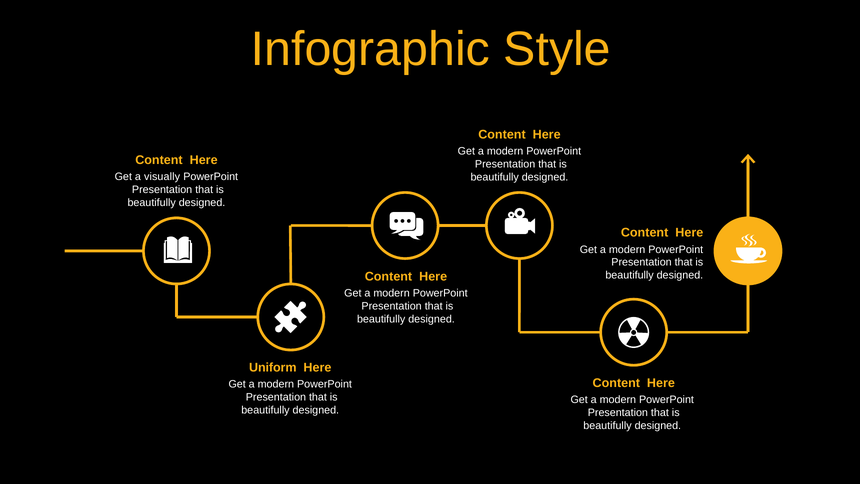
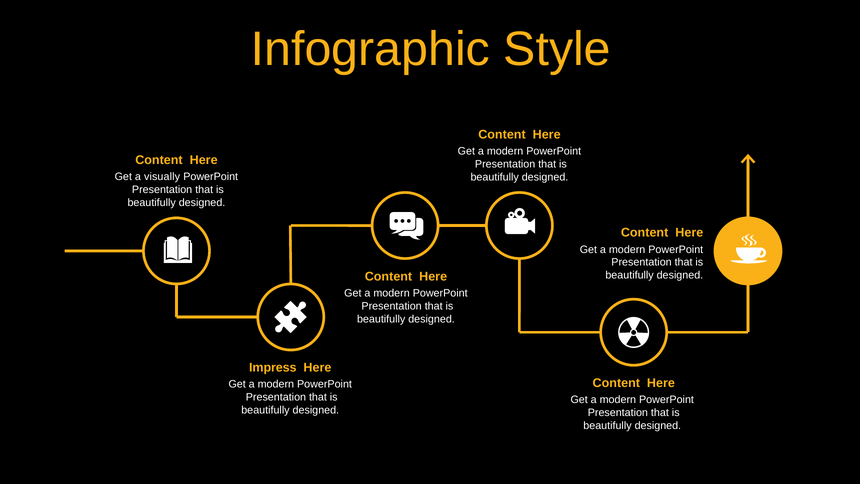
Uniform: Uniform -> Impress (273, 367)
